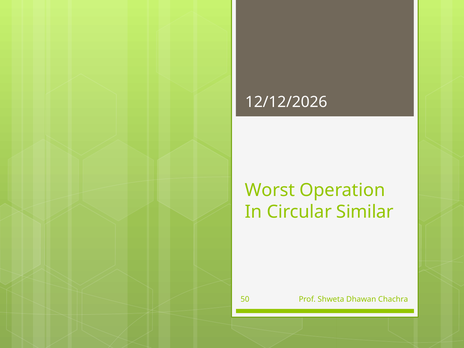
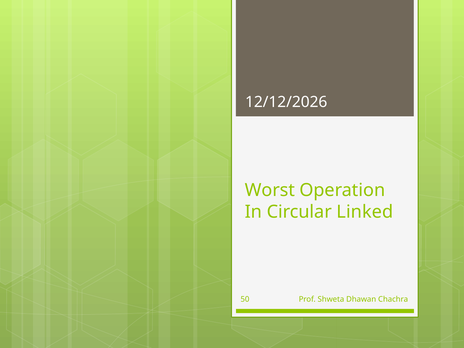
Similar: Similar -> Linked (365, 212)
